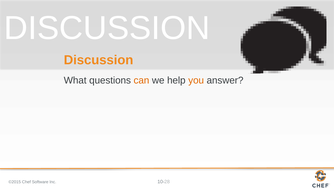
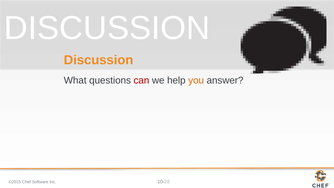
can colour: orange -> red (141, 80)
